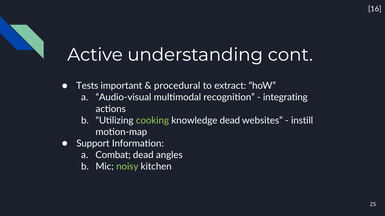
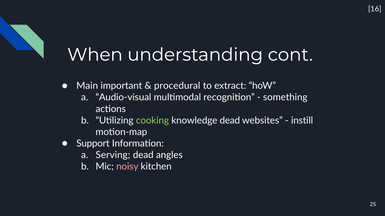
Active: Active -> When (95, 55)
Tests: Tests -> Main (87, 86)
integrating: integrating -> something (285, 98)
Combat: Combat -> Serving (113, 155)
noisy colour: light green -> pink (127, 167)
